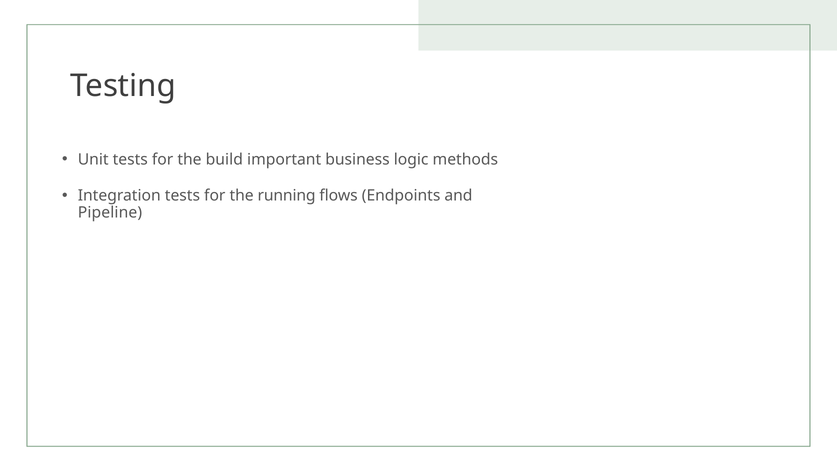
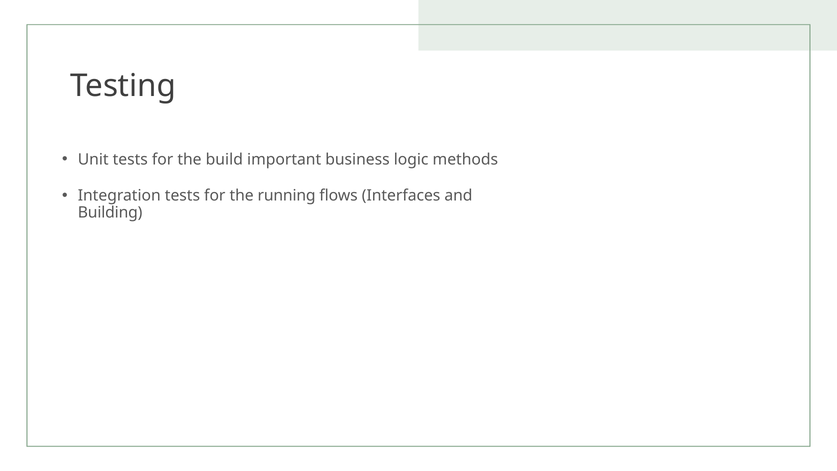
Endpoints: Endpoints -> Interfaces (401, 195)
Pipeline: Pipeline -> Building (110, 212)
